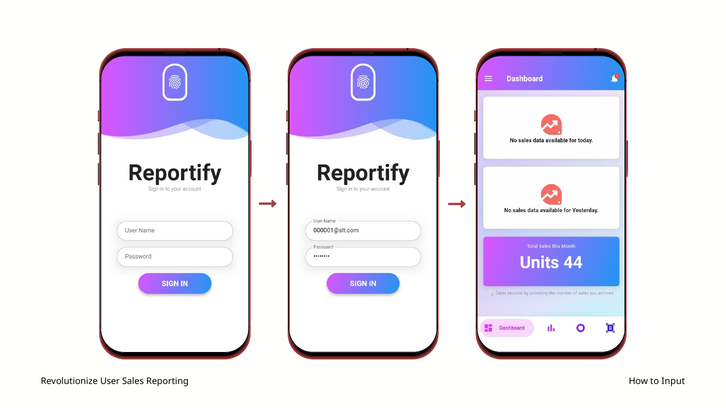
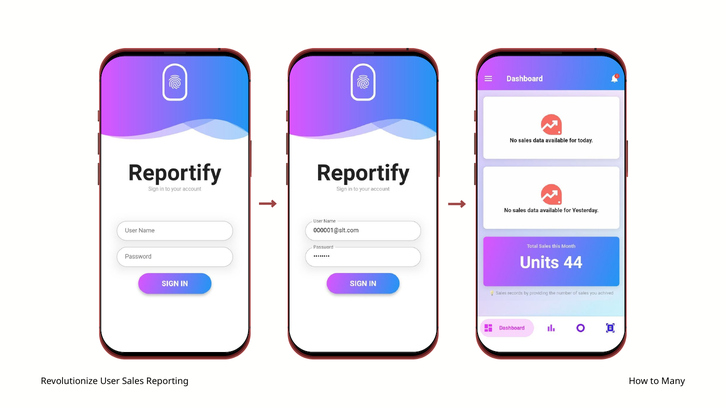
Input: Input -> Many (673, 382)
